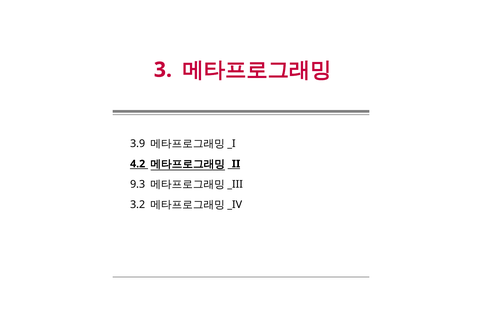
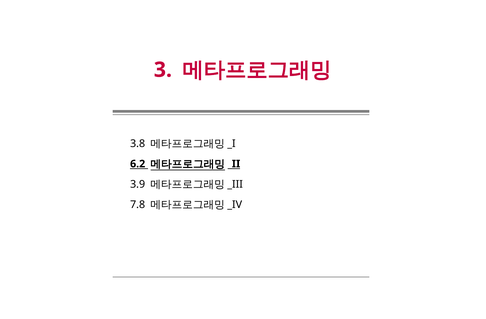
3.9: 3.9 -> 3.8 (138, 144)
4.2: 4.2 -> 6.2 (138, 164)
9.3: 9.3 -> 3.9 (138, 184)
3.2: 3.2 -> 7.8 (138, 205)
